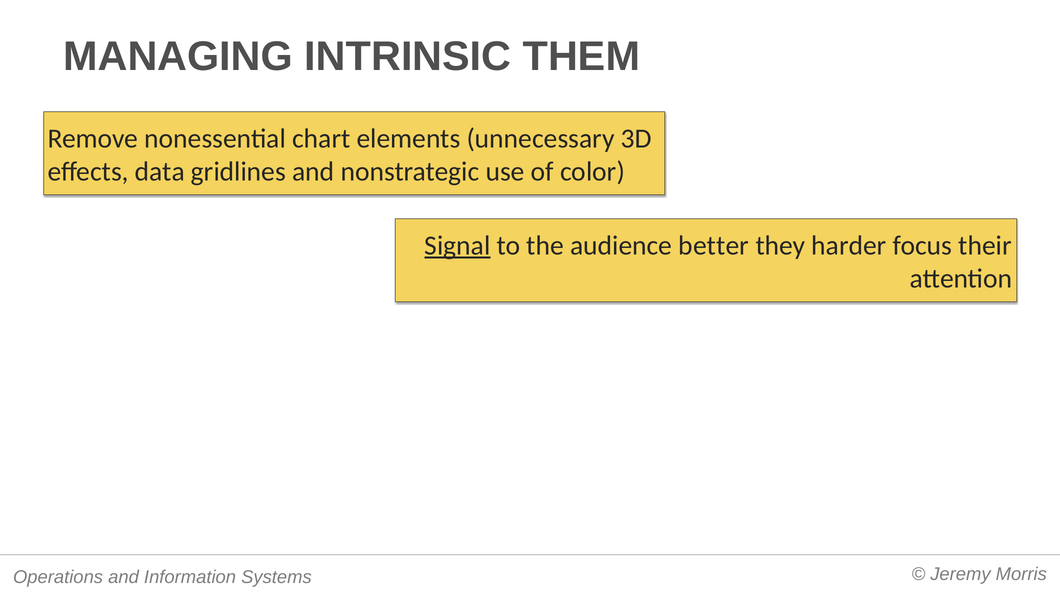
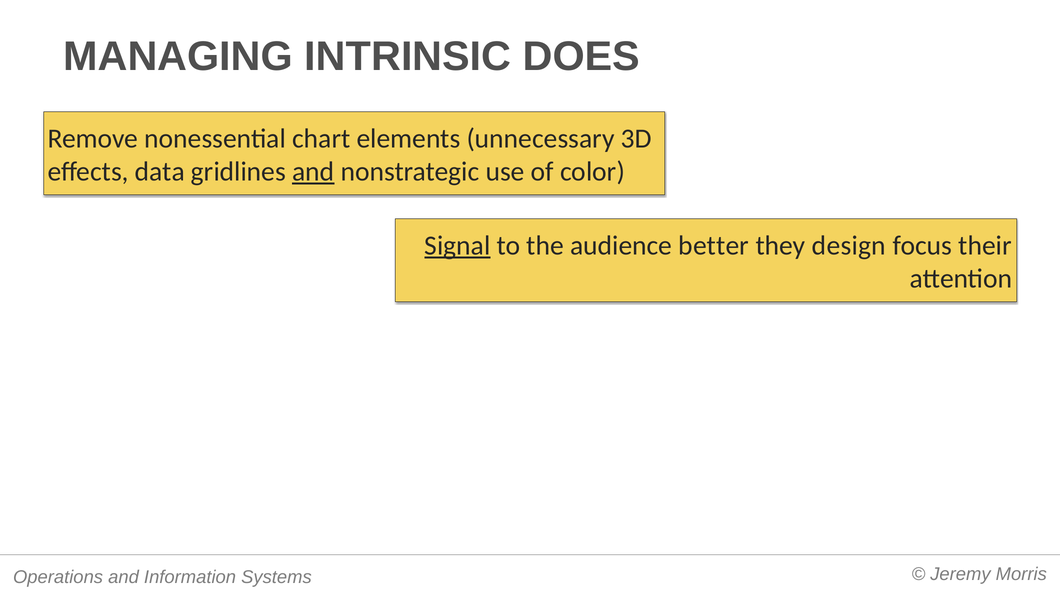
THEM: THEM -> DOES (581, 57)
and underline: none -> present (313, 172)
harder: harder -> design (849, 246)
